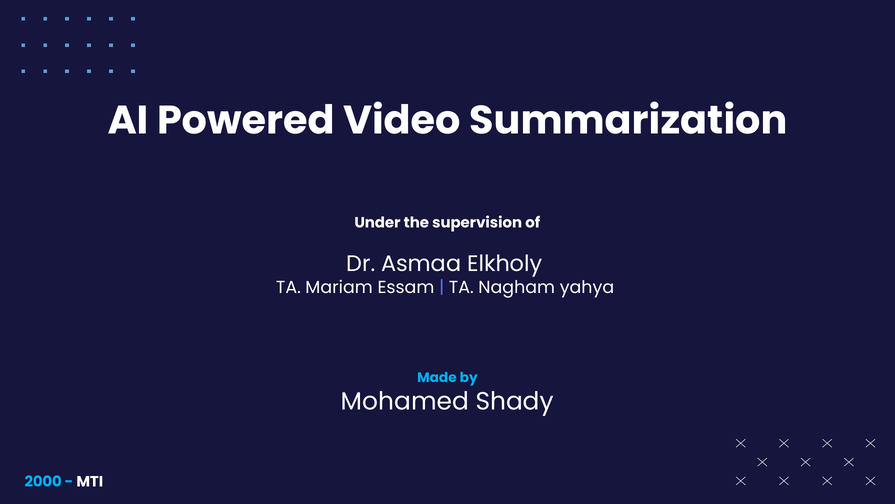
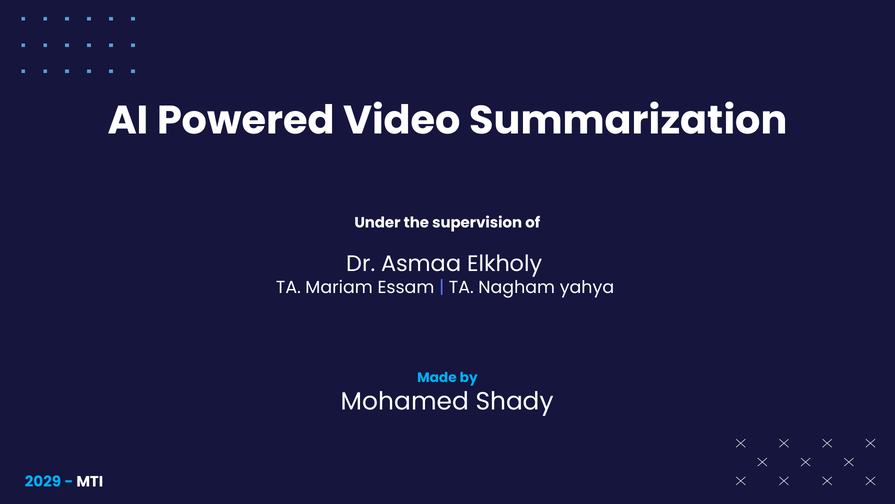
2000: 2000 -> 2029 (43, 481)
